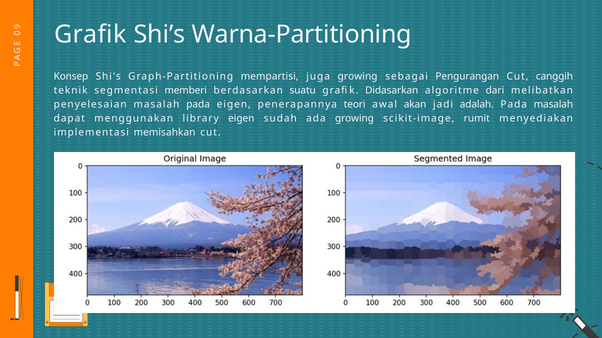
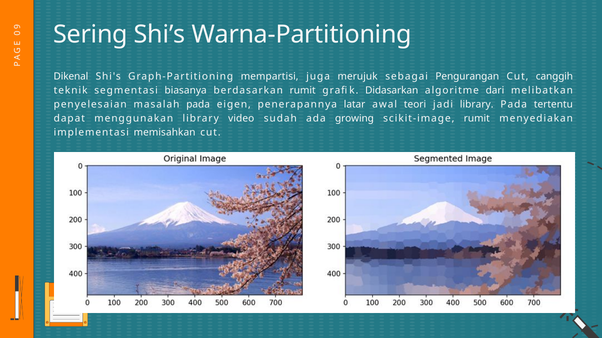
Grafik: Grafik -> Sering (91, 34)
Konsep: Konsep -> Dikenal (71, 76)
juga growing: growing -> merujuk (358, 76)
memberi: memberi -> biasanya (186, 91)
berdasarkan suatu: suatu -> rumit (303, 91)
teori: teori -> latar (355, 105)
akan: akan -> teori (415, 105)
jadi adalah: adalah -> library (477, 105)
Pada masalah: masalah -> tertentu (553, 105)
library eigen: eigen -> video (241, 119)
